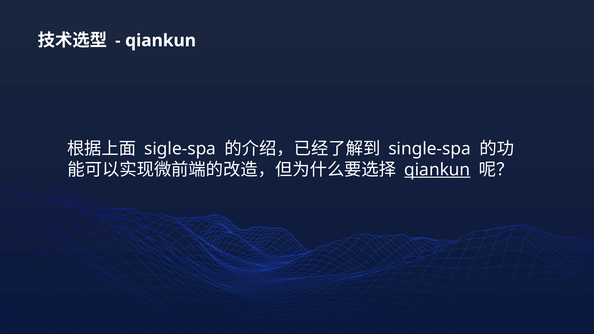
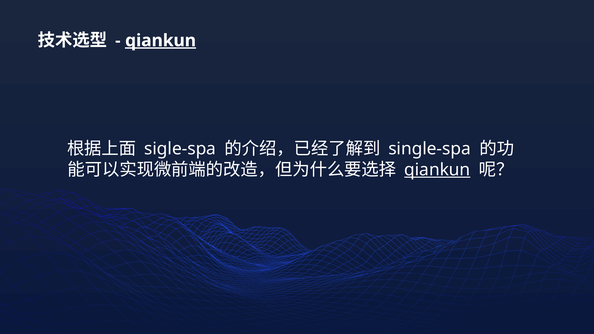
qiankun underline: none -> present (161, 41)
